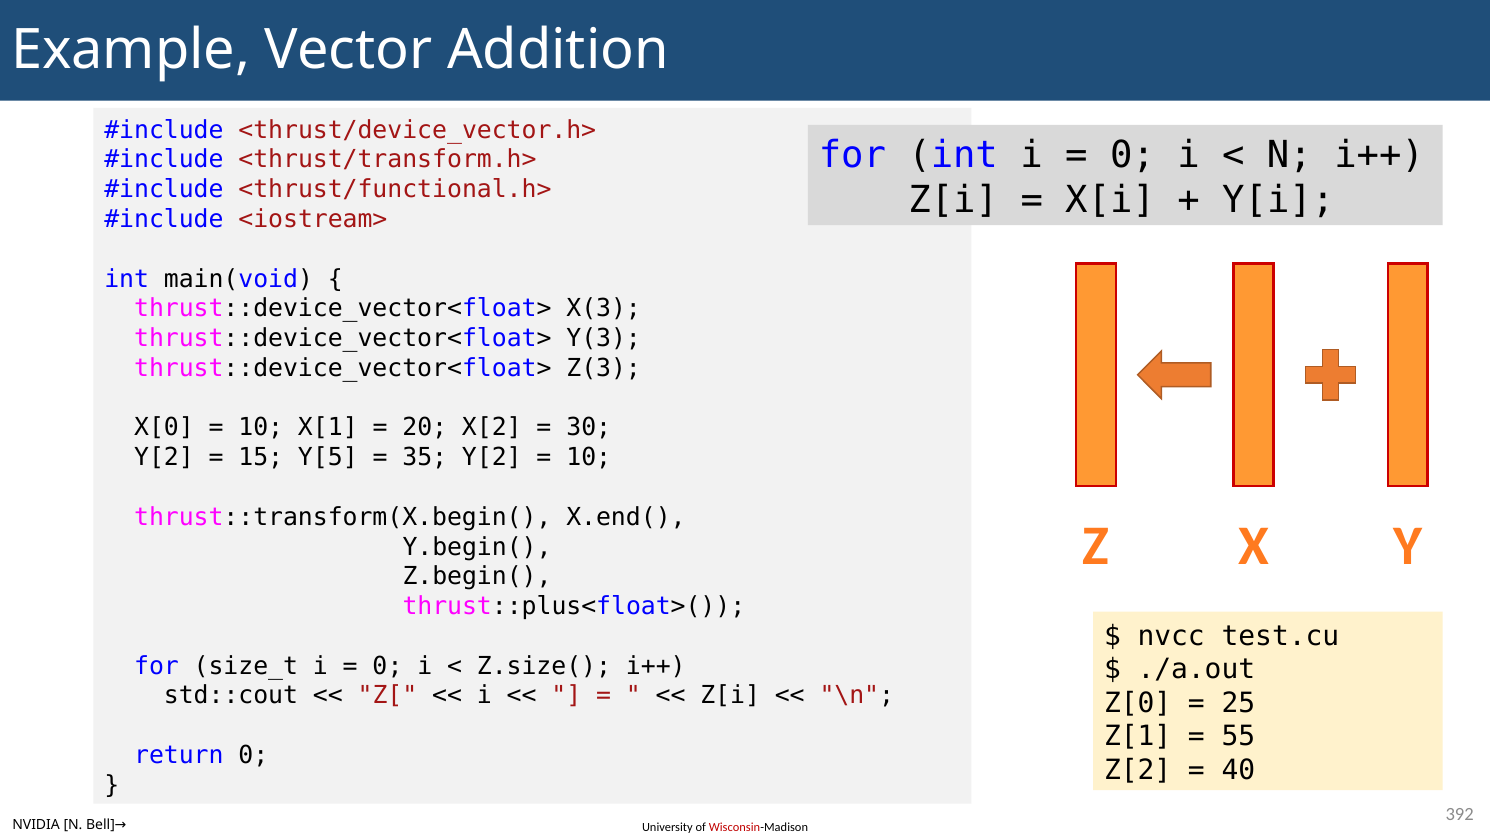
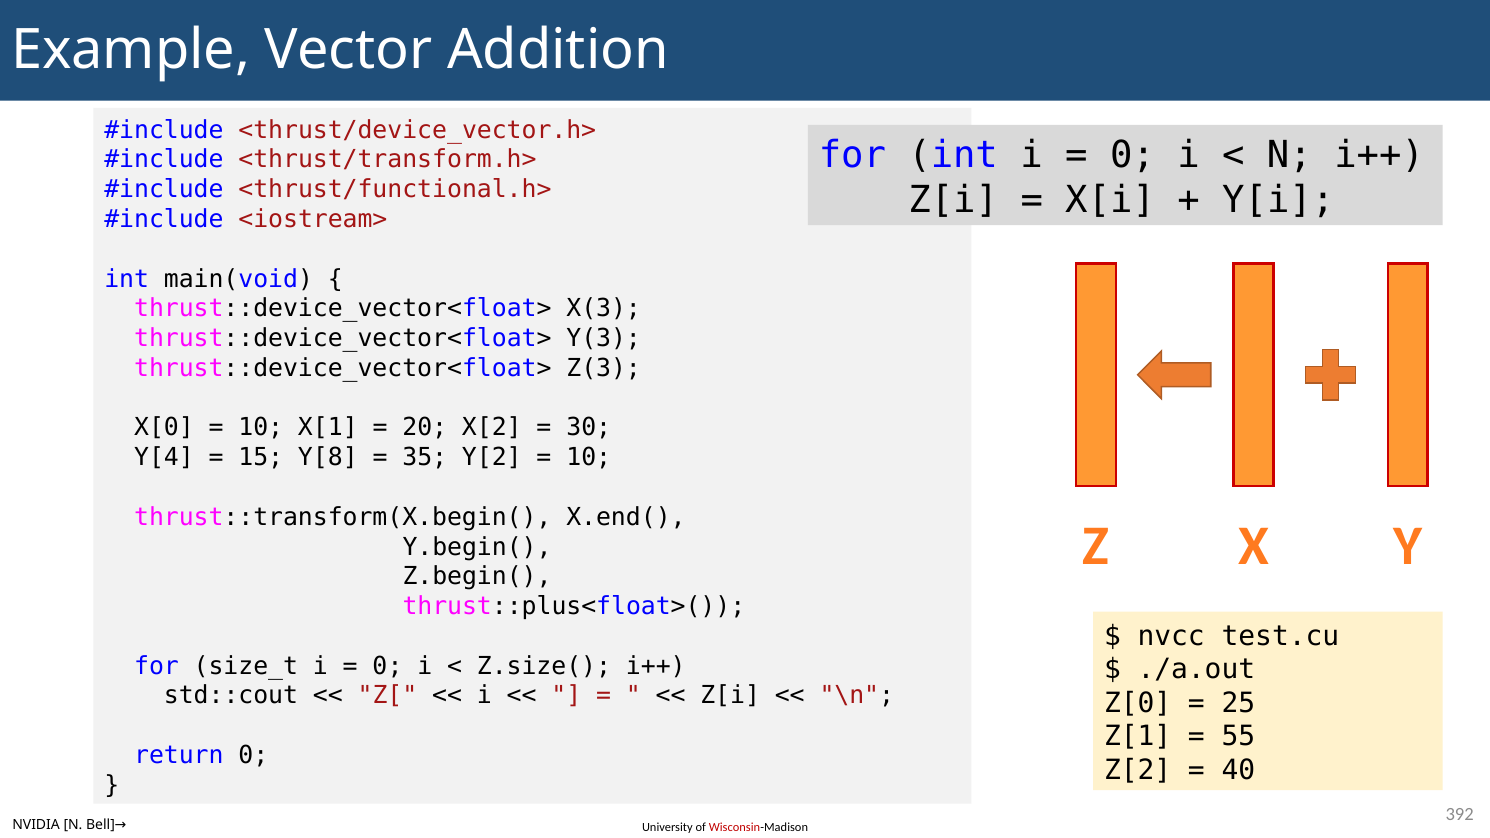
Y[2: Y[2 -> Y[4 (164, 458)
Y[5: Y[5 -> Y[8 (328, 458)
